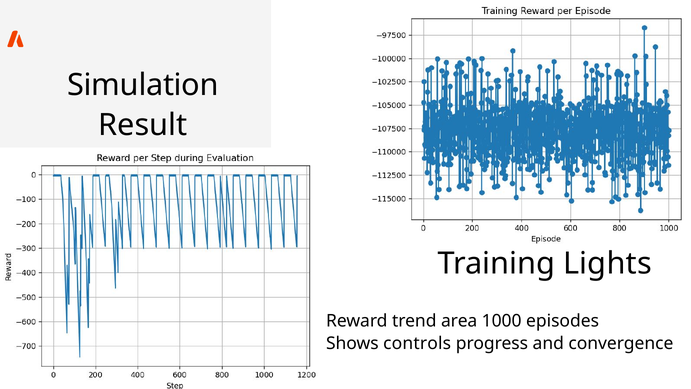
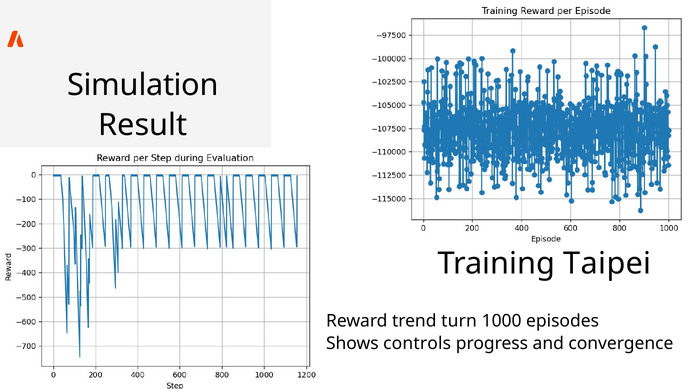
Lights: Lights -> Taipei (607, 264)
area: area -> turn (459, 321)
